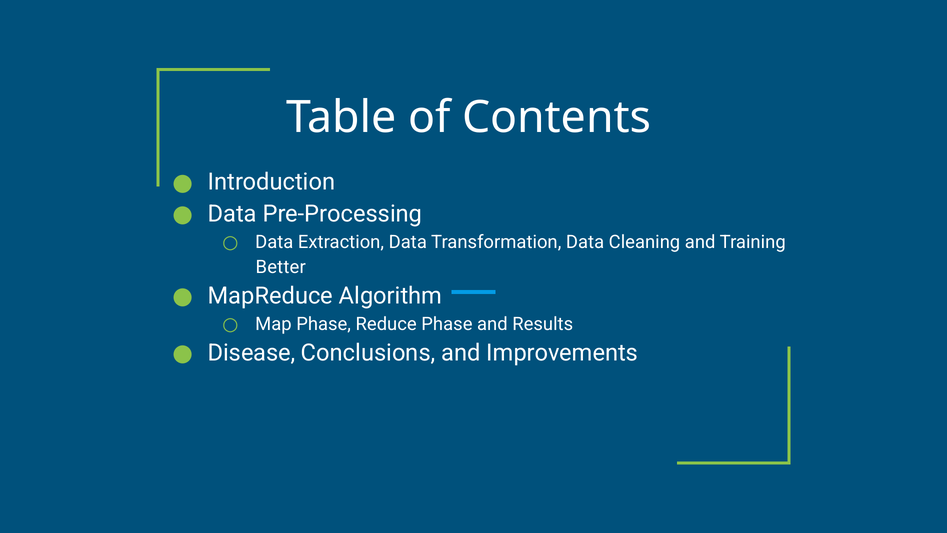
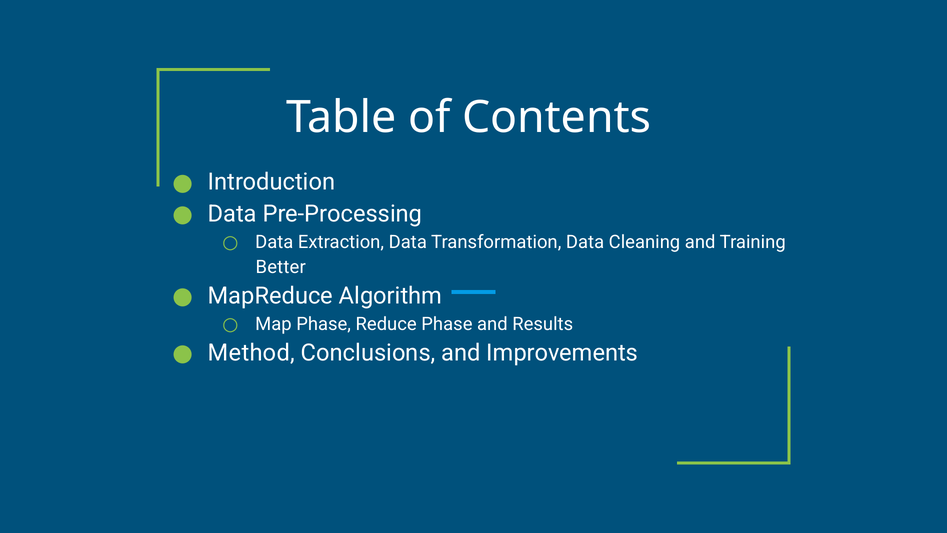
Disease: Disease -> Method (251, 353)
